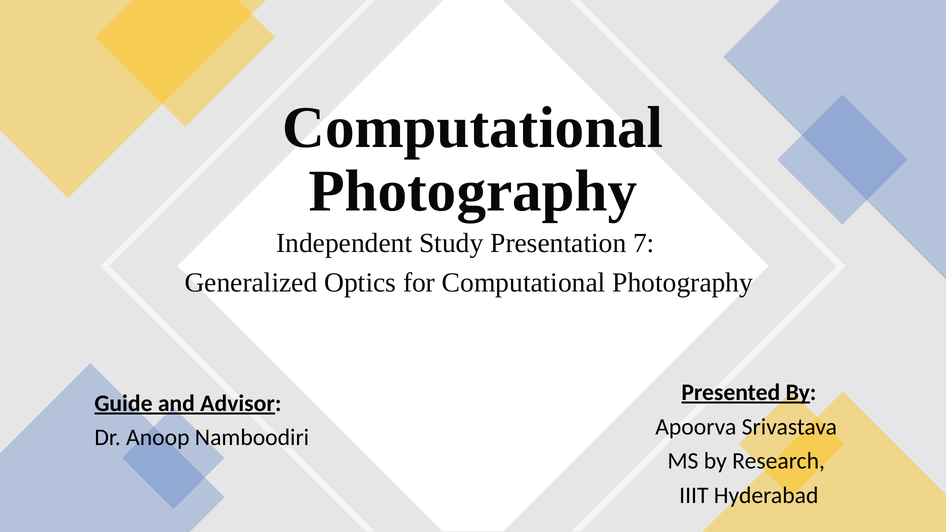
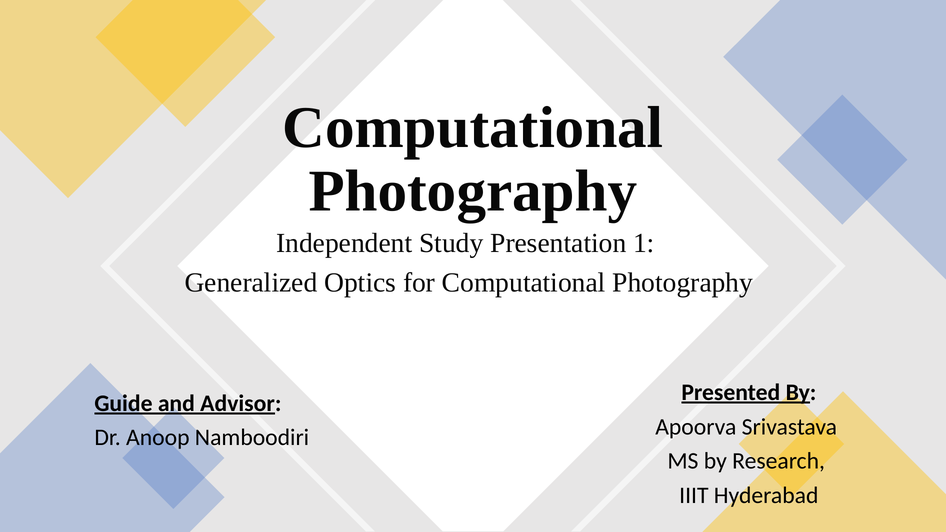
7: 7 -> 1 (644, 243)
